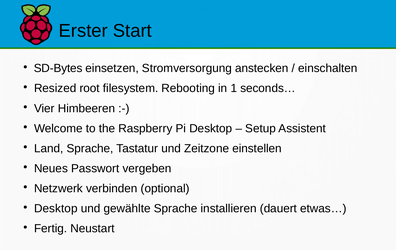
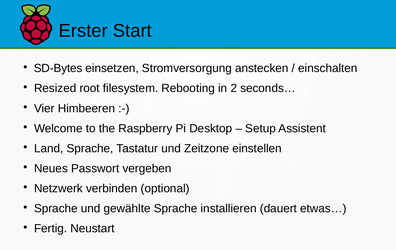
1: 1 -> 2 (234, 88)
Desktop: Desktop -> Sprache (56, 208)
